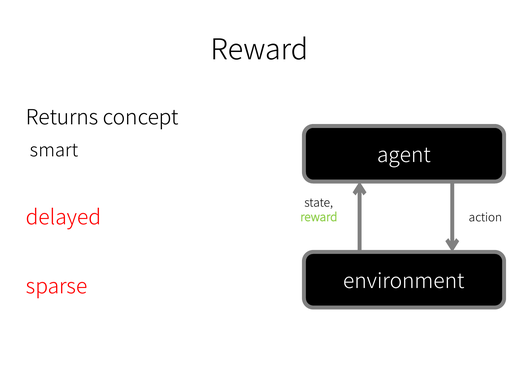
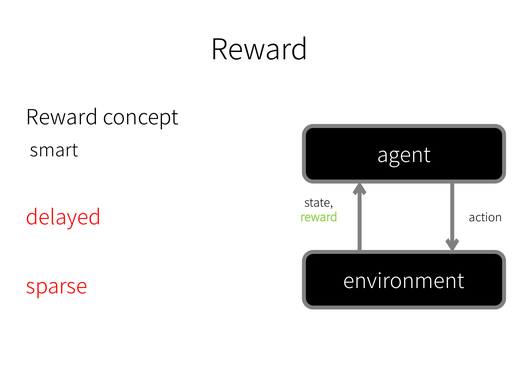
Returns: Returns -> Reward (62, 118)
